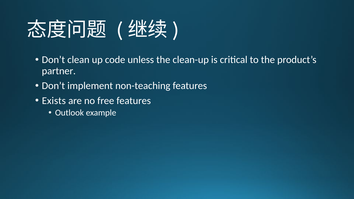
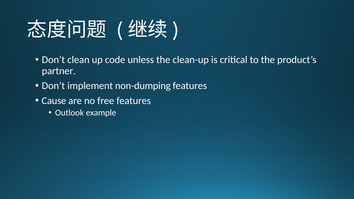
non-teaching: non-teaching -> non-dumping (143, 86)
Exists: Exists -> Cause (54, 101)
